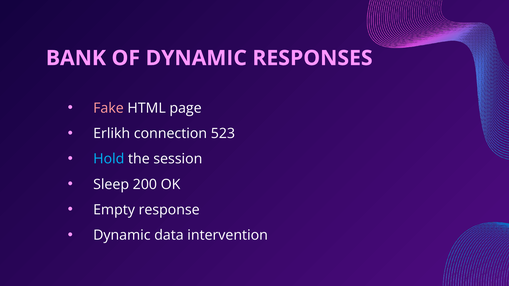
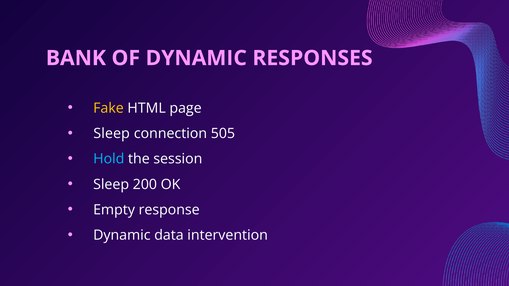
Fake colour: pink -> yellow (108, 108)
Erlikh: Erlikh -> Sleep (112, 134)
523: 523 -> 505 (223, 134)
